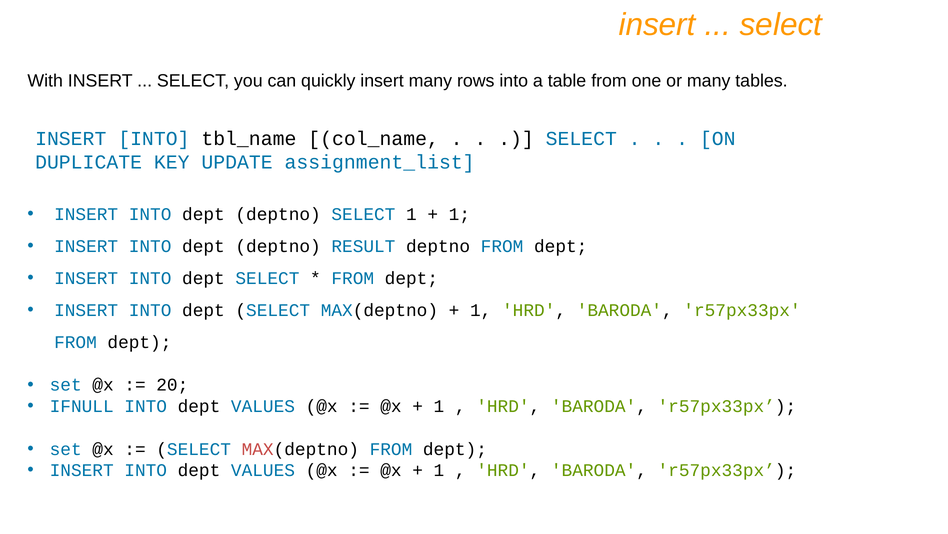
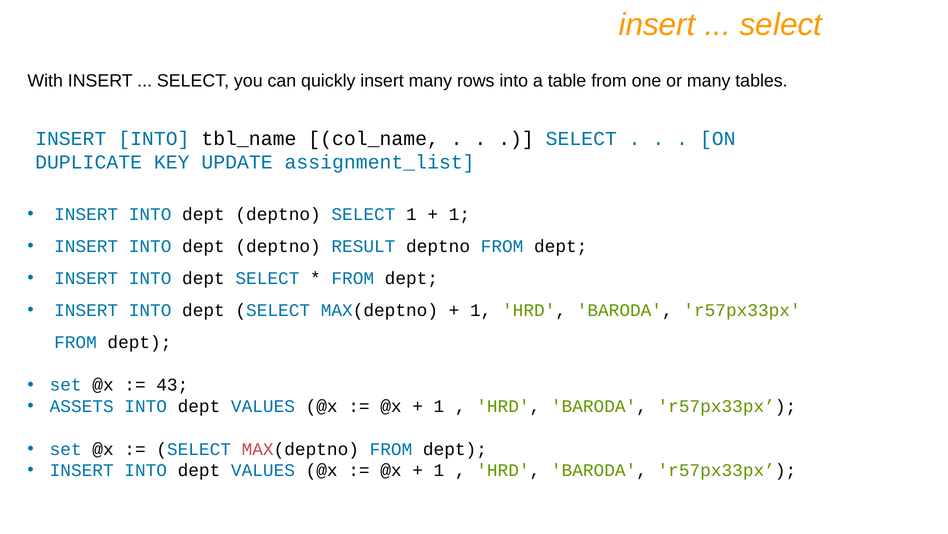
20: 20 -> 43 (172, 385)
IFNULL: IFNULL -> ASSETS (82, 406)
